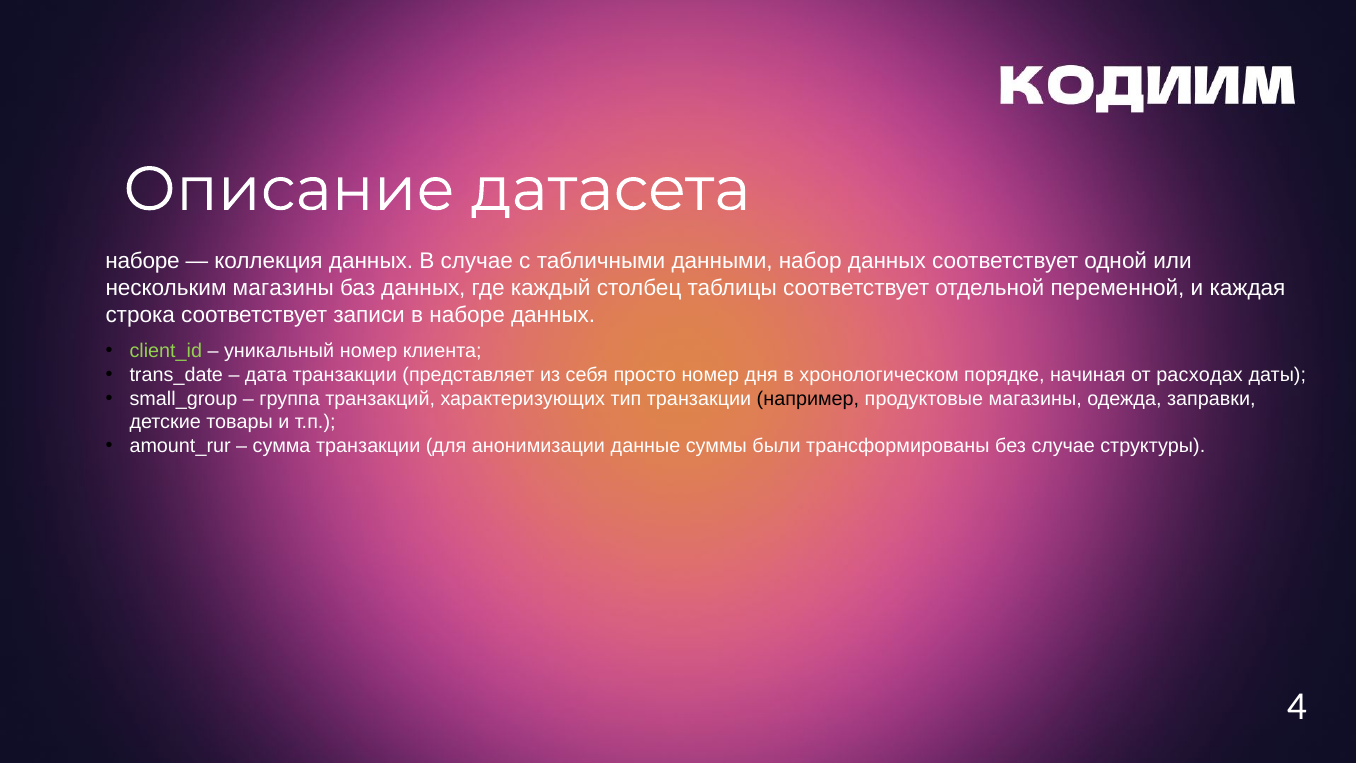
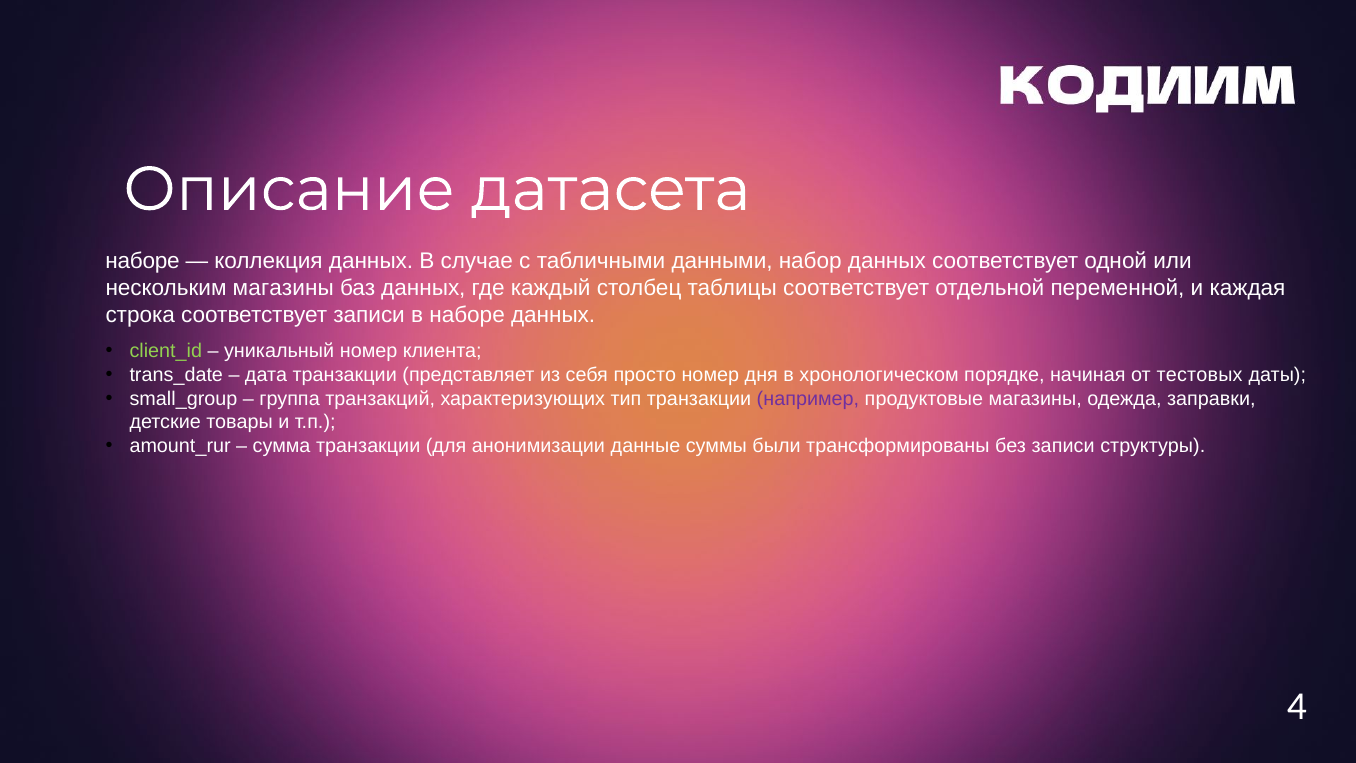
расходах: расходах -> тестовых (1200, 375)
например colour: black -> purple (808, 399)
без случае: случае -> записи (1063, 446)
